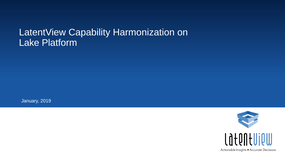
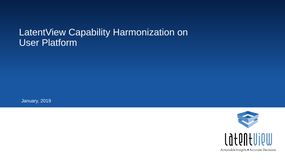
Lake: Lake -> User (29, 43)
